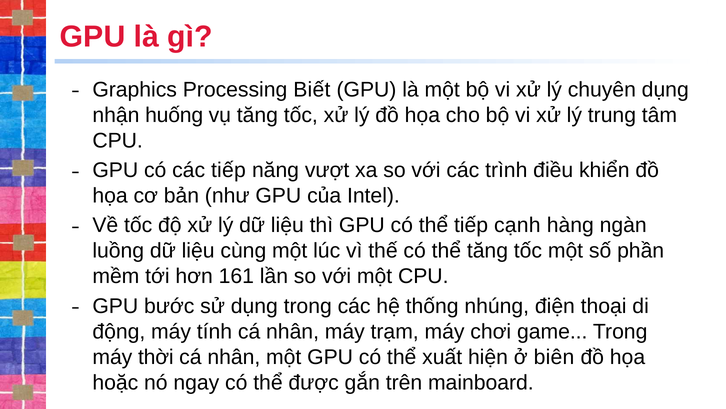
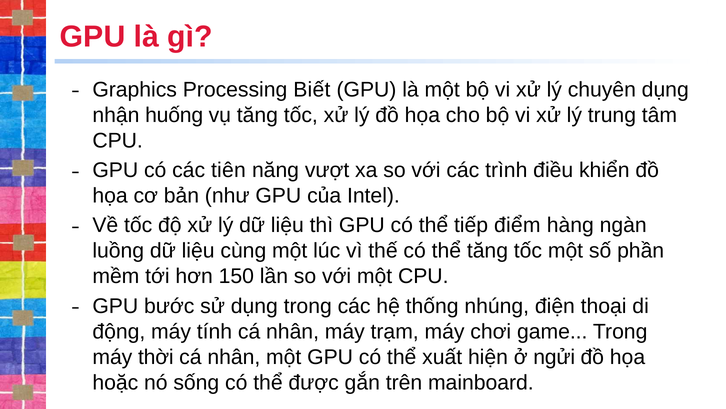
các tiếp: tiếp -> tiên (228, 170)
cạnh: cạnh -> điểm (517, 225)
161: 161 -> 150 (236, 276)
biên: biên -> ngửi (554, 356)
ngay: ngay -> sống (196, 382)
